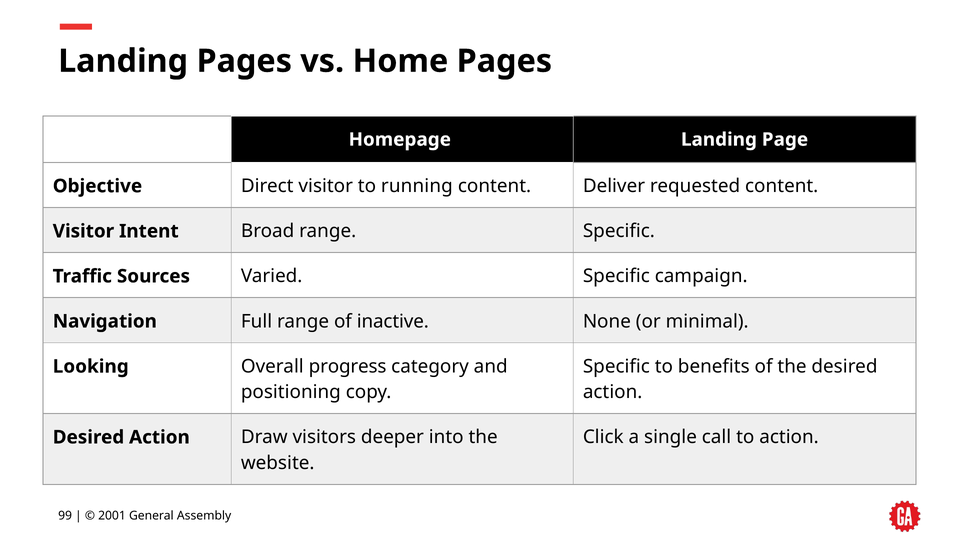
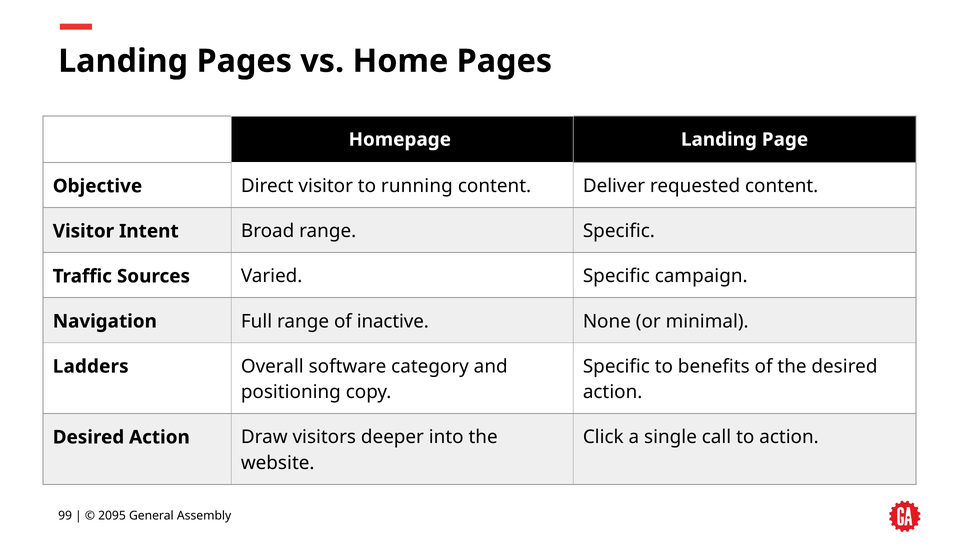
Looking: Looking -> Ladders (91, 366)
progress: progress -> software (348, 366)
2001: 2001 -> 2095 (112, 515)
